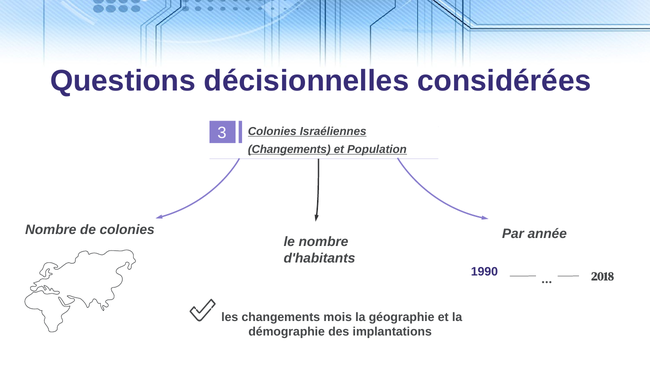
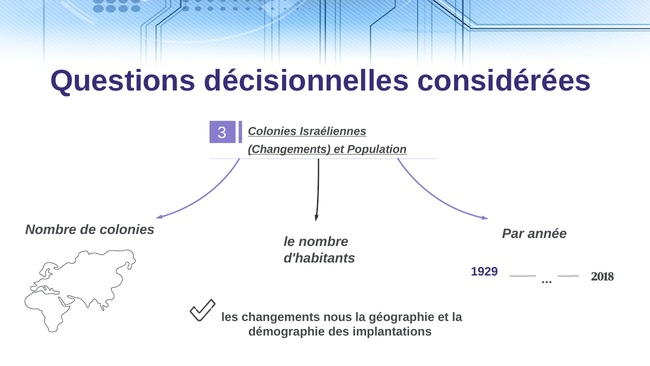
1990: 1990 -> 1929 (484, 272)
mois: mois -> nous (338, 317)
